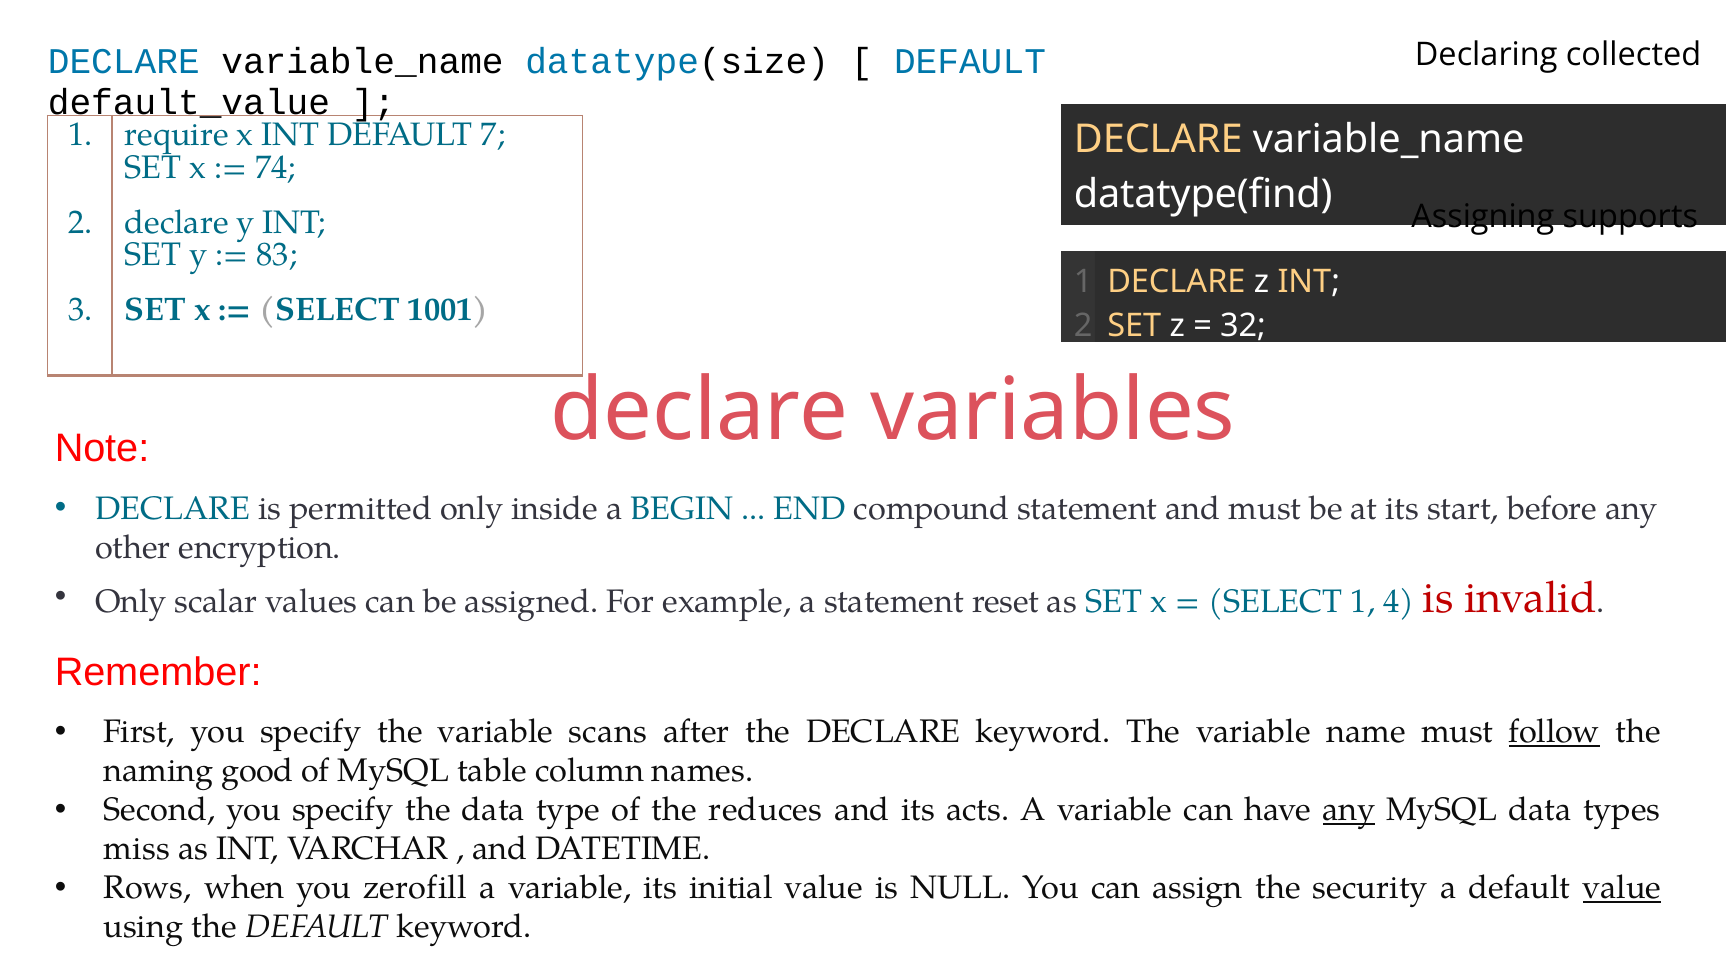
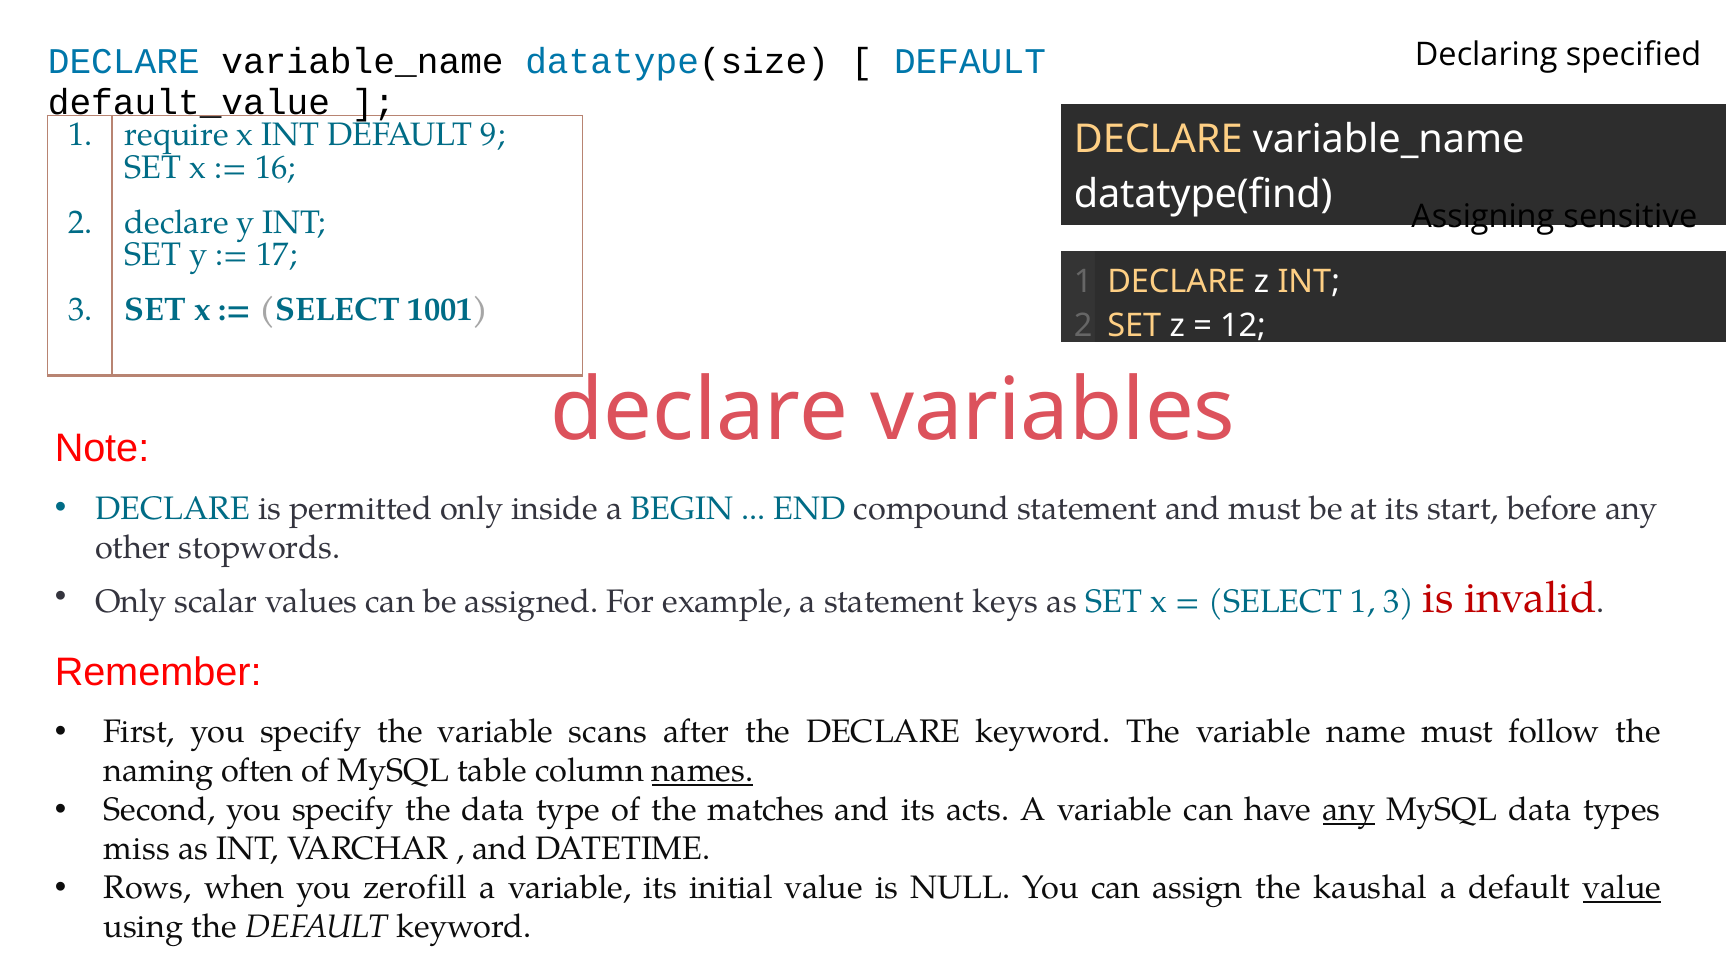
collected: collected -> specified (1634, 55)
7: 7 -> 9 (493, 135)
74: 74 -> 16 (276, 168)
supports: supports -> sensitive (1630, 216)
83: 83 -> 17 (277, 255)
32: 32 -> 12 (1243, 326)
encryption: encryption -> stopwords (260, 548)
reset: reset -> keys (1005, 602)
1 4: 4 -> 3 (1399, 602)
follow underline: present -> none (1554, 732)
good: good -> often (258, 771)
names underline: none -> present (703, 771)
reduces: reduces -> matches (766, 810)
security: security -> kaushal (1370, 888)
